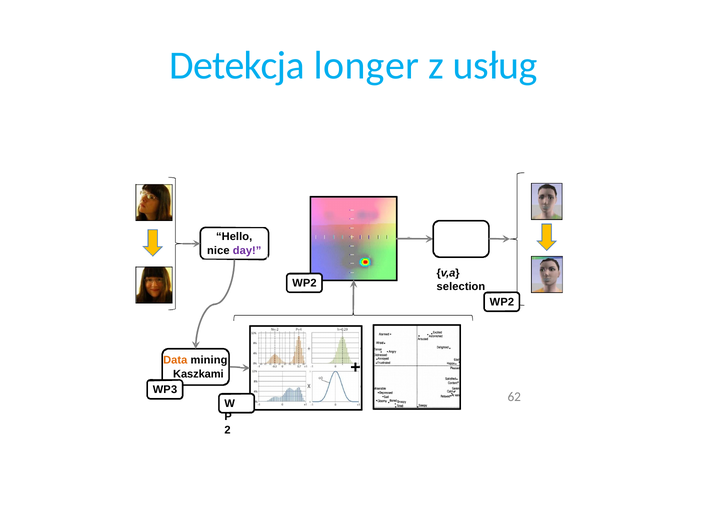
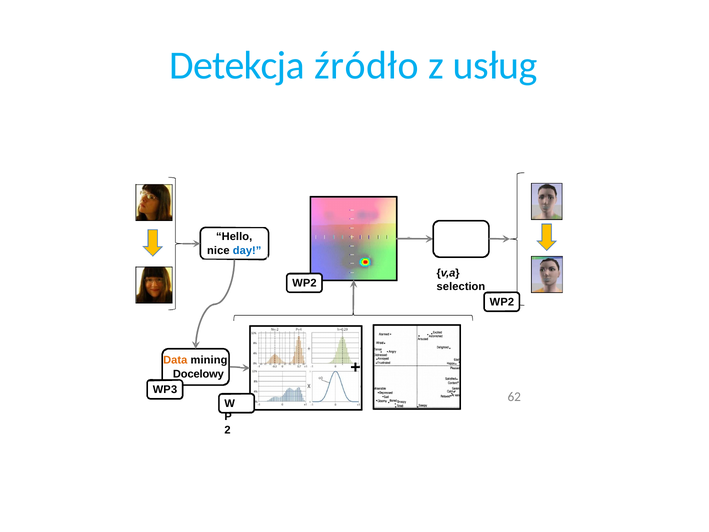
longer: longer -> źródło (366, 65)
day colour: purple -> blue (247, 250)
Kaszkami: Kaszkami -> Docelowy (198, 374)
